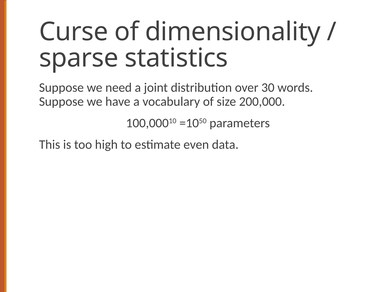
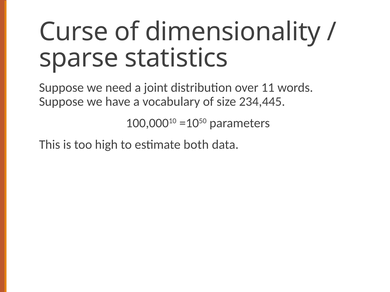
30: 30 -> 11 (268, 88)
200,000: 200,000 -> 234,445 (262, 102)
even: even -> both (196, 145)
